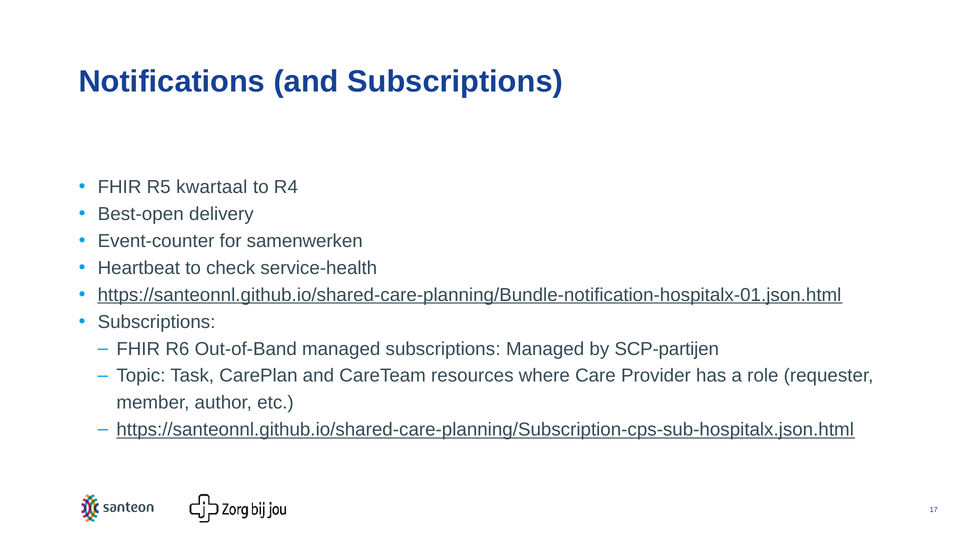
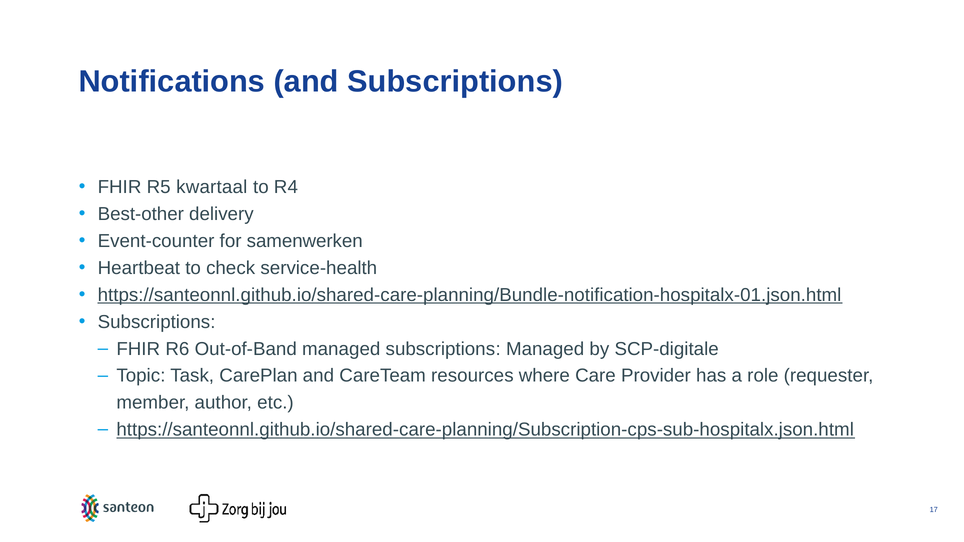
Best-open: Best-open -> Best-other (141, 214)
SCP-partijen: SCP-partijen -> SCP-digitale (667, 349)
